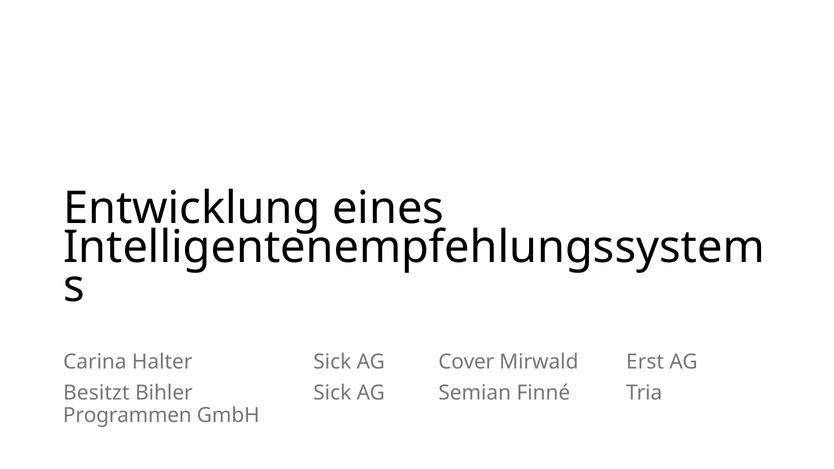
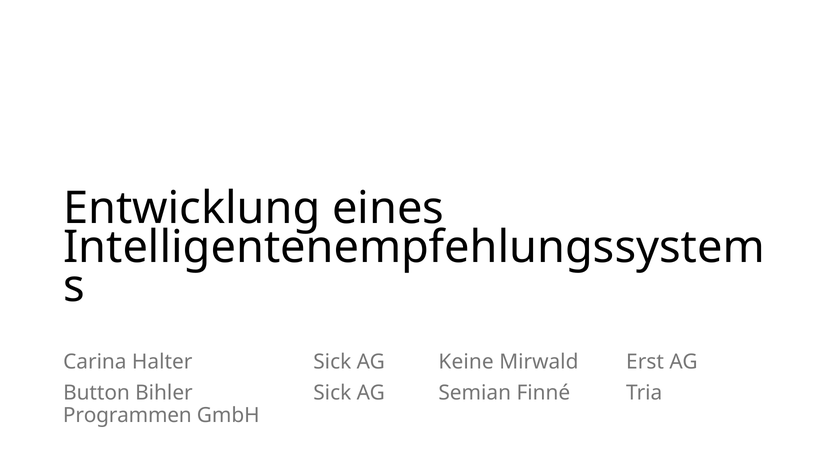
Cover: Cover -> Keine (466, 362)
Besitzt: Besitzt -> Button (96, 393)
